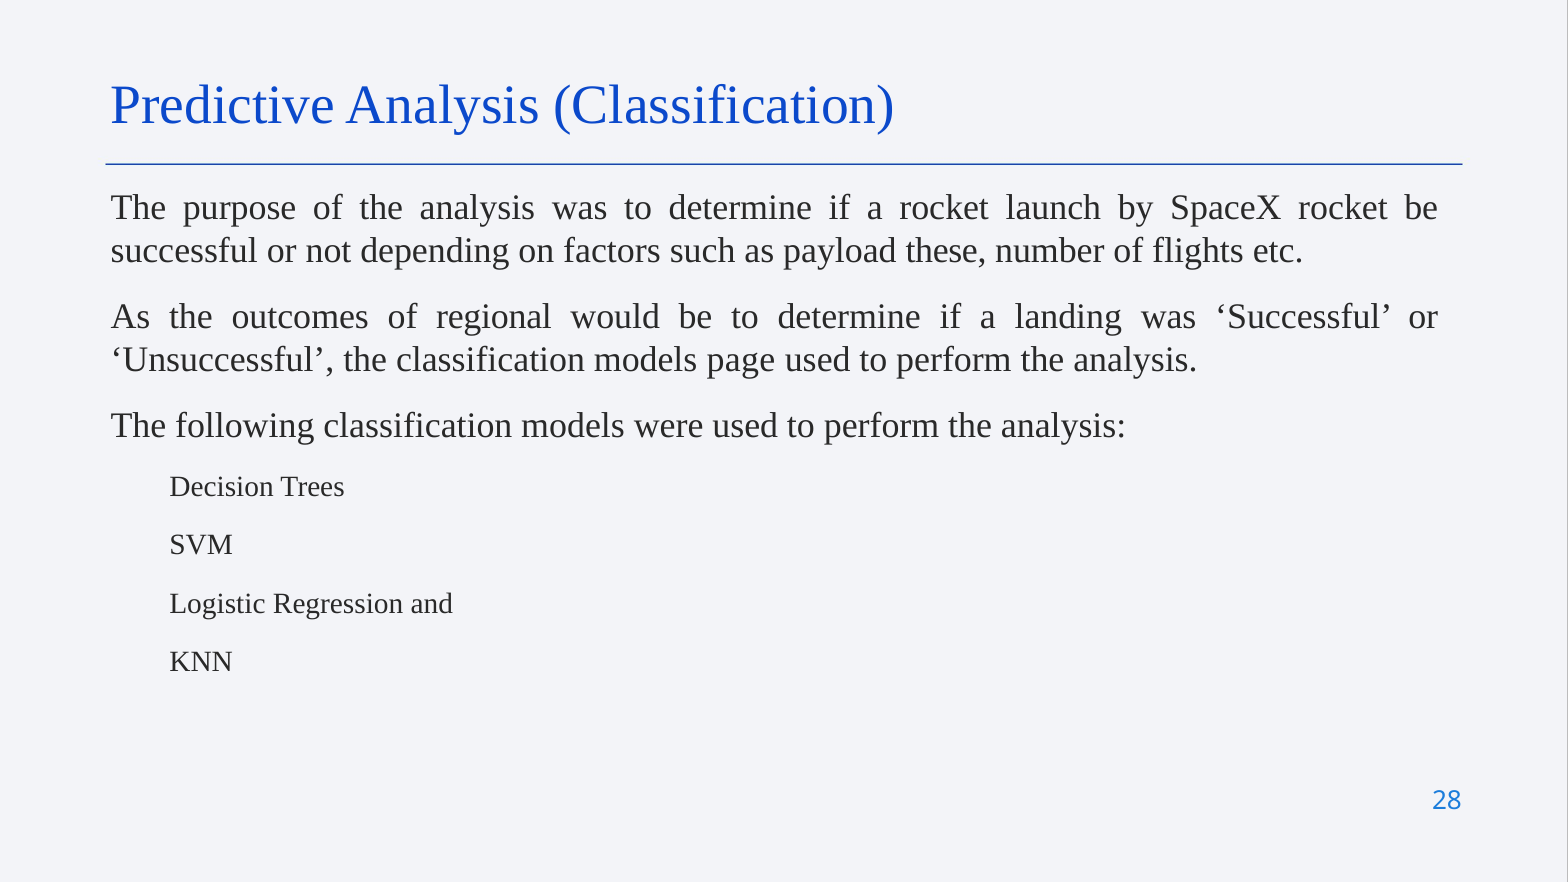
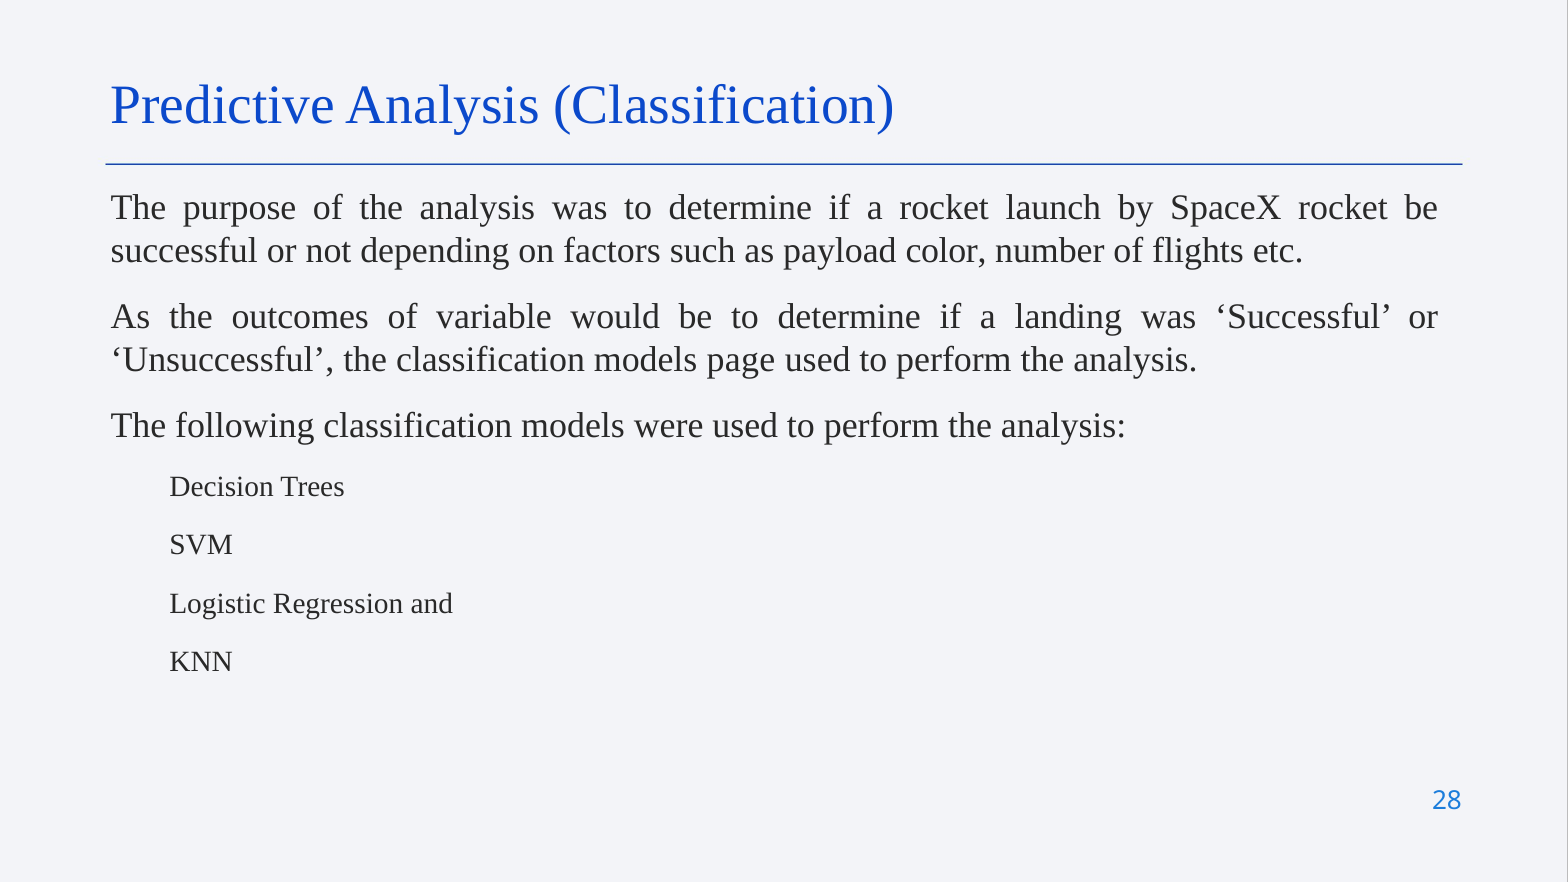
these: these -> color (946, 250)
regional: regional -> variable (494, 316)
